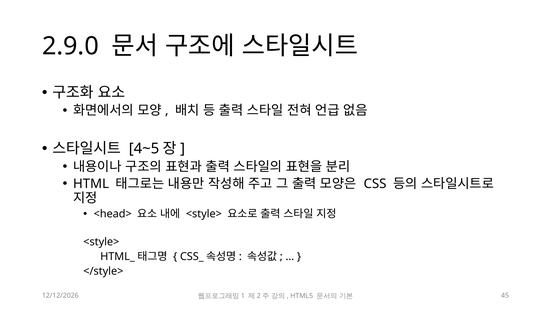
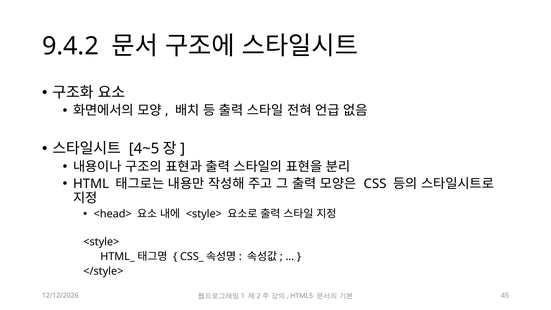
2.9.0: 2.9.0 -> 9.4.2 (70, 46)
